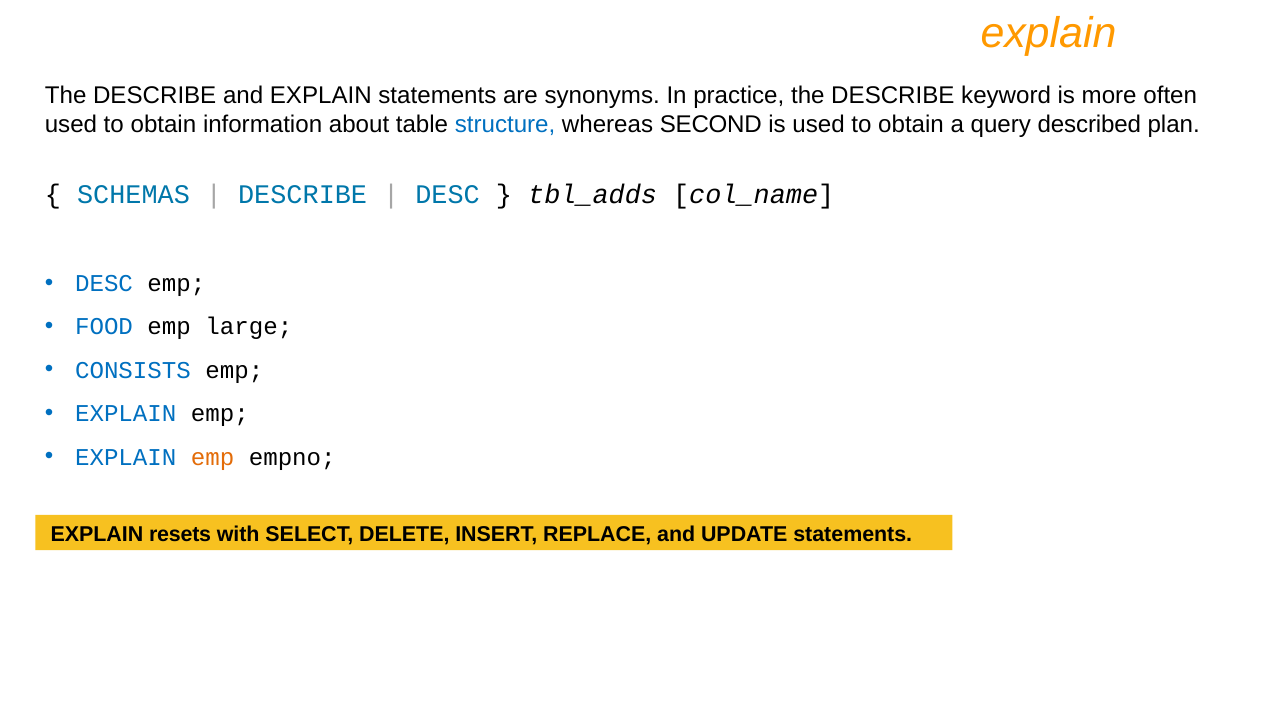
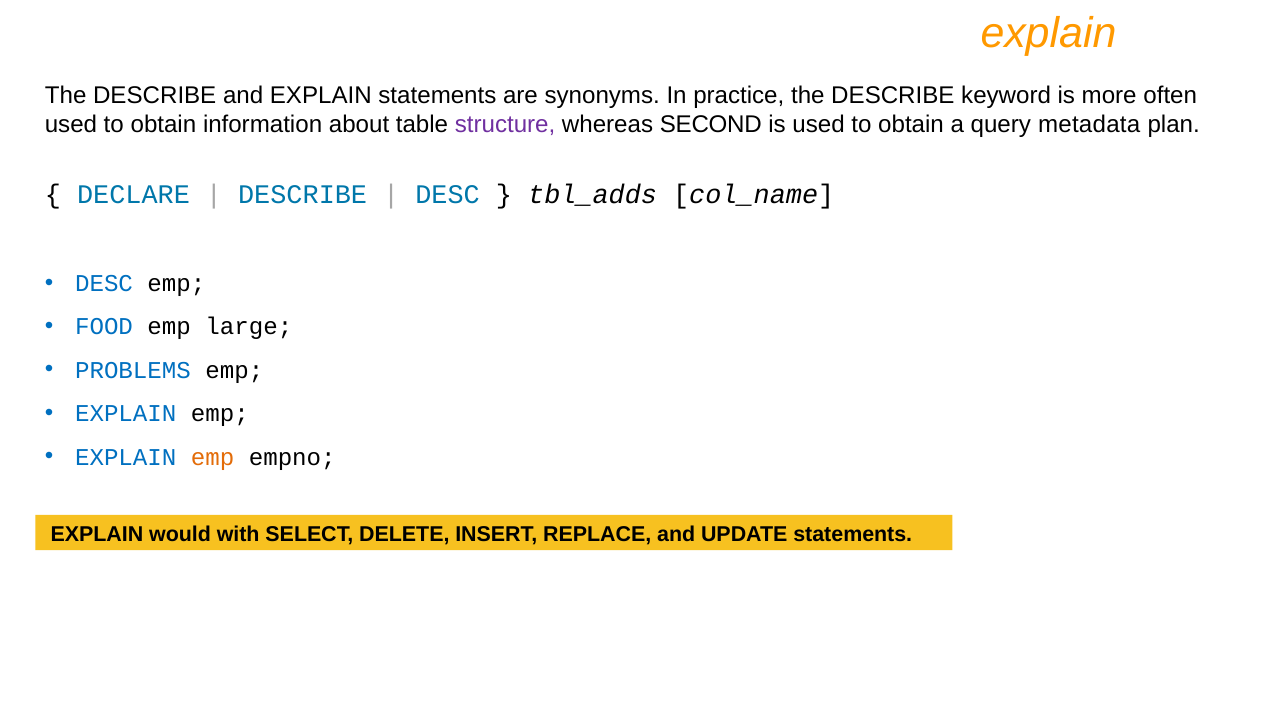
structure colour: blue -> purple (505, 124)
described: described -> metadata (1089, 124)
SCHEMAS: SCHEMAS -> DECLARE (133, 195)
CONSISTS: CONSISTS -> PROBLEMS (133, 370)
resets: resets -> would (180, 534)
